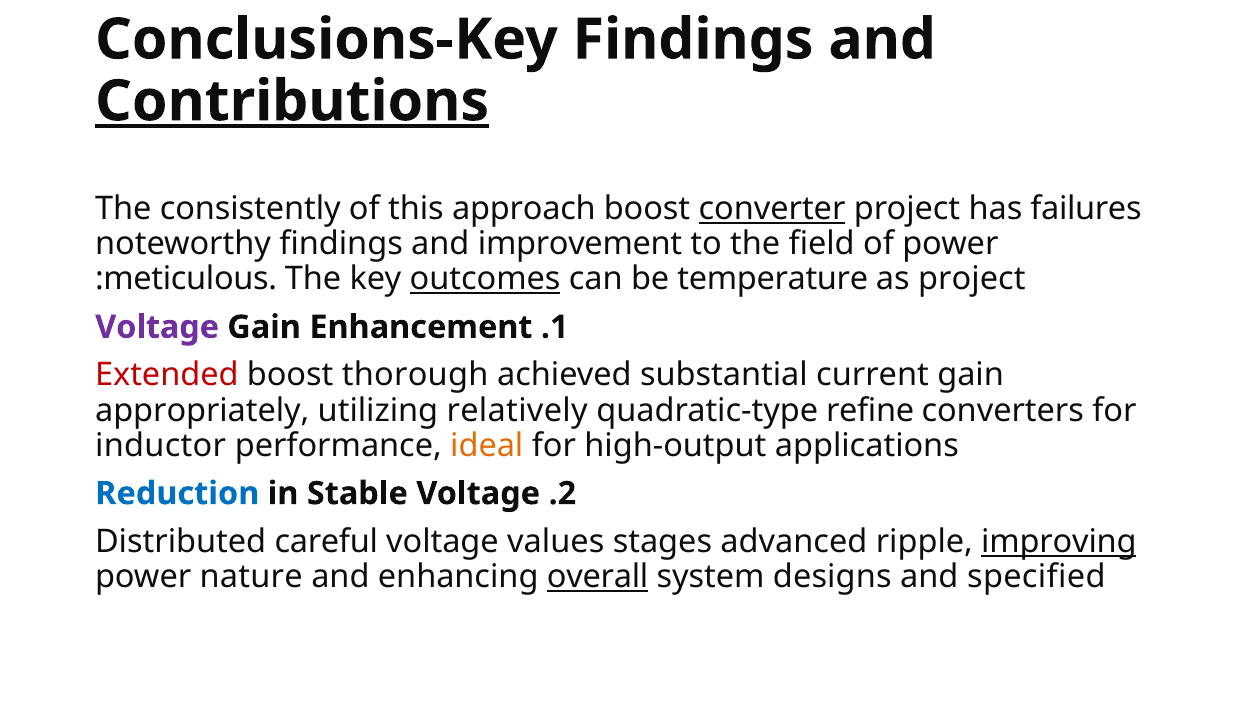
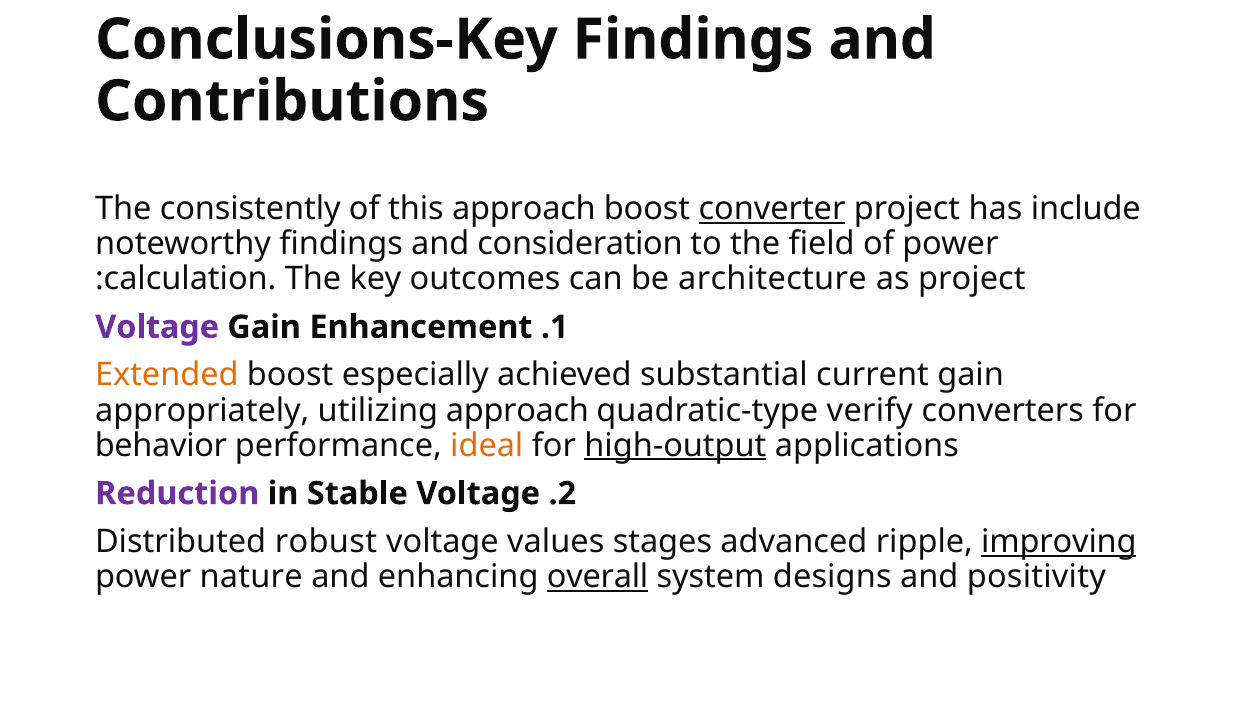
Contributions underline: present -> none (292, 101)
failures: failures -> include (1086, 209)
improvement: improvement -> consideration (580, 244)
meticulous: meticulous -> calculation (190, 279)
outcomes underline: present -> none (485, 279)
temperature: temperature -> architecture (772, 279)
Extended colour: red -> orange (167, 375)
thorough: thorough -> especially (415, 375)
utilizing relatively: relatively -> approach (517, 410)
refine: refine -> verify (870, 410)
inductor: inductor -> behavior (161, 445)
high-output underline: none -> present (675, 445)
Reduction colour: blue -> purple (177, 493)
careful: careful -> robust (326, 542)
specified: specified -> positivity (1036, 577)
